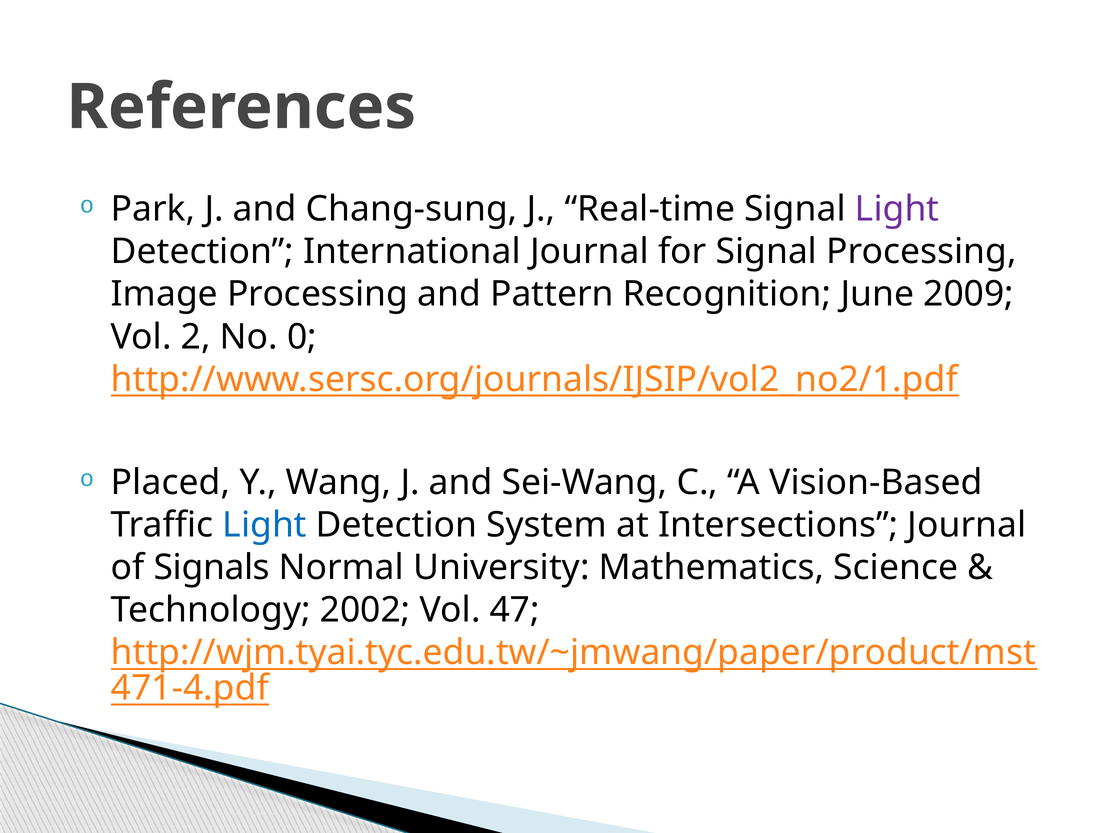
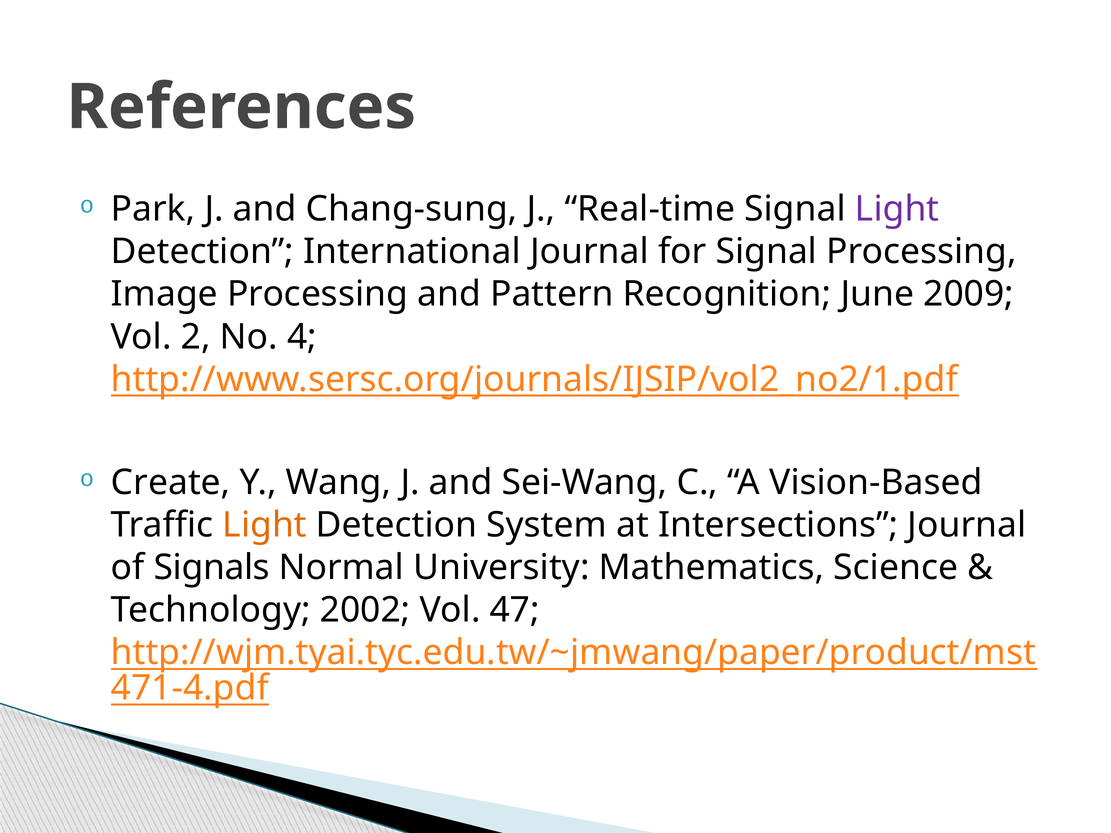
0: 0 -> 4 (302, 337)
Placed: Placed -> Create (171, 483)
Light colour: blue -> orange (265, 525)
